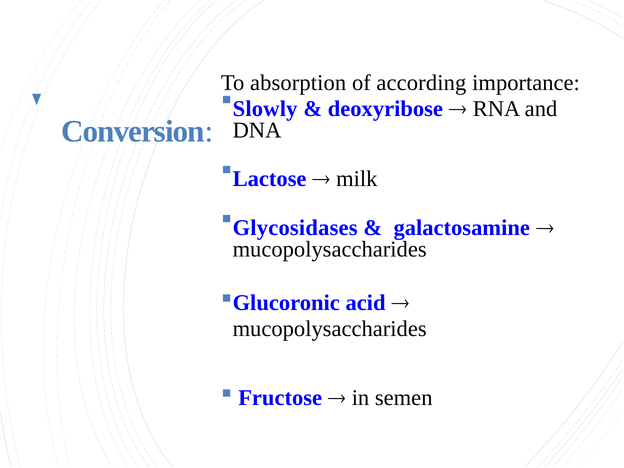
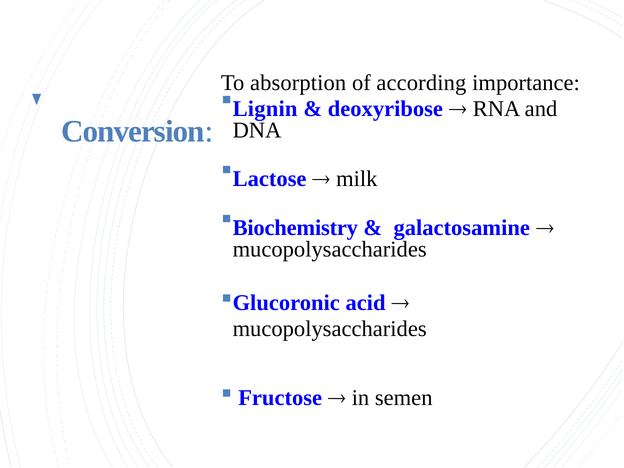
Slowly: Slowly -> Lignin (265, 109)
Glycosidases: Glycosidases -> Biochemistry (295, 228)
